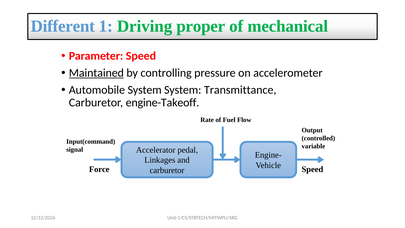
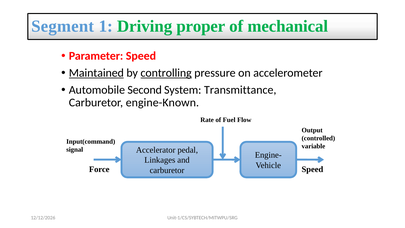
Different: Different -> Segment (63, 26)
controlling underline: none -> present (166, 73)
Automobile System: System -> Second (145, 90)
engine-Takeoff: engine-Takeoff -> engine-Known (162, 103)
